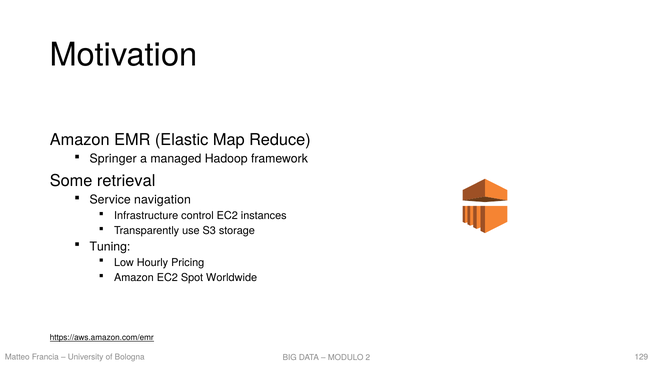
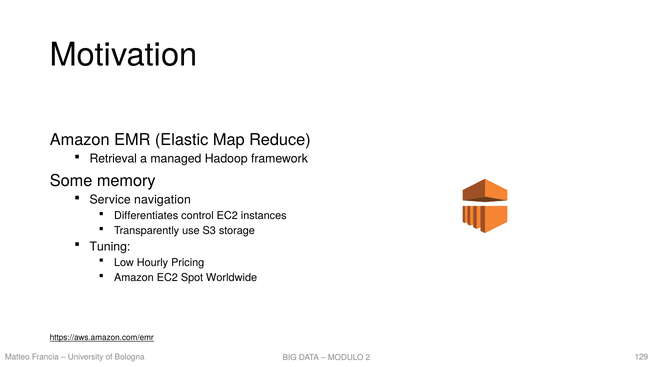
Springer: Springer -> Retrieval (113, 159)
retrieval: retrieval -> memory (126, 181)
Infrastructure: Infrastructure -> Differentiates (146, 216)
